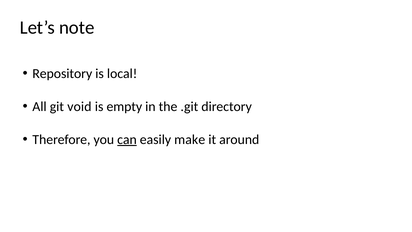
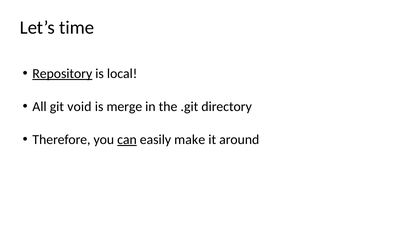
note: note -> time (77, 27)
Repository underline: none -> present (62, 73)
empty: empty -> merge (124, 106)
